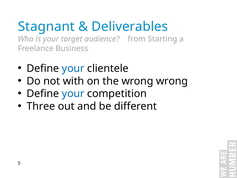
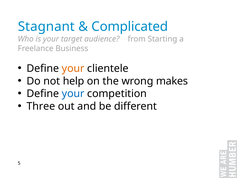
Deliverables: Deliverables -> Complicated (130, 27)
your colour: blue -> orange (73, 68)
with: with -> help (74, 81)
wrong wrong: wrong -> makes (172, 81)
